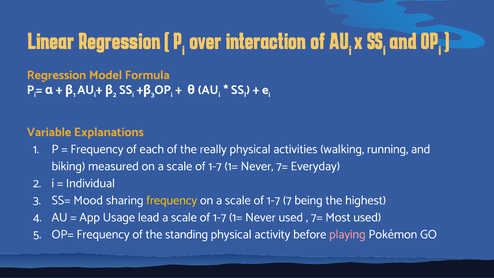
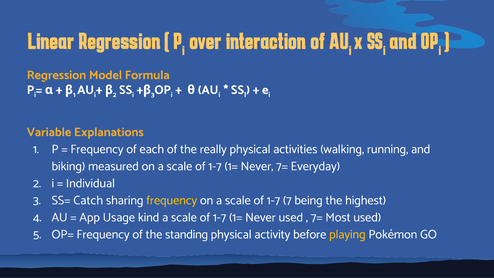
Mood: Mood -> Catch (88, 200)
lead: lead -> kind (149, 217)
playing colour: pink -> yellow (347, 234)
